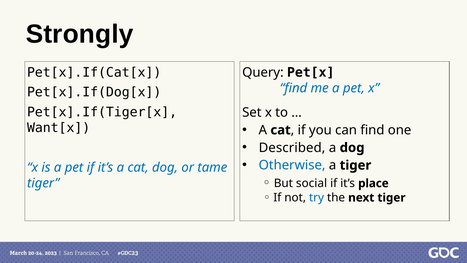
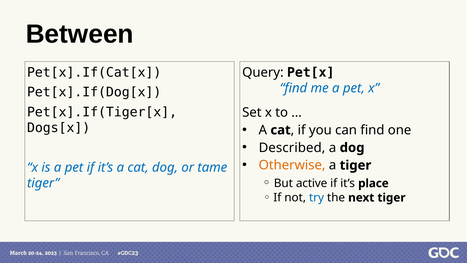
Strongly: Strongly -> Between (80, 34)
Want[x: Want[x -> Dogs[x (59, 128)
Otherwise colour: blue -> orange (292, 165)
social: social -> active (312, 183)
